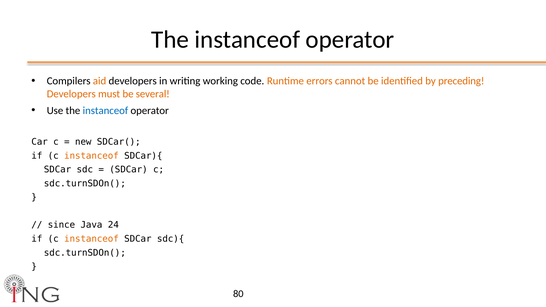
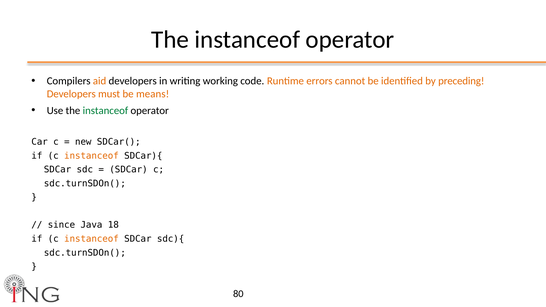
several: several -> means (153, 94)
instanceof colour: blue -> green (105, 111)
24: 24 -> 18 (113, 225)
